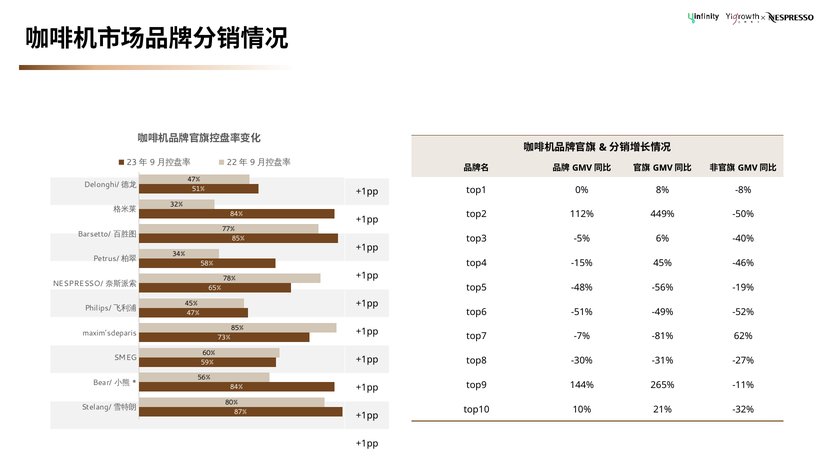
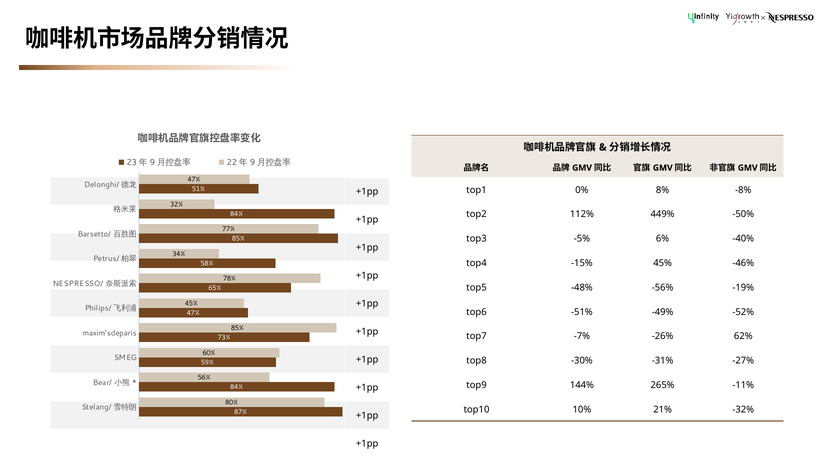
-81%: -81% -> -26% (663, 336)
